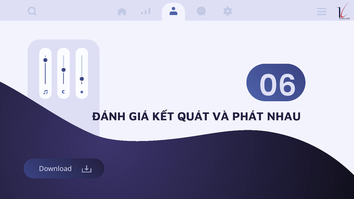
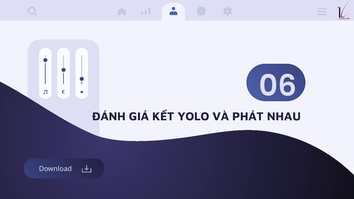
QUÁT: QUÁT -> YOLO (193, 116)
